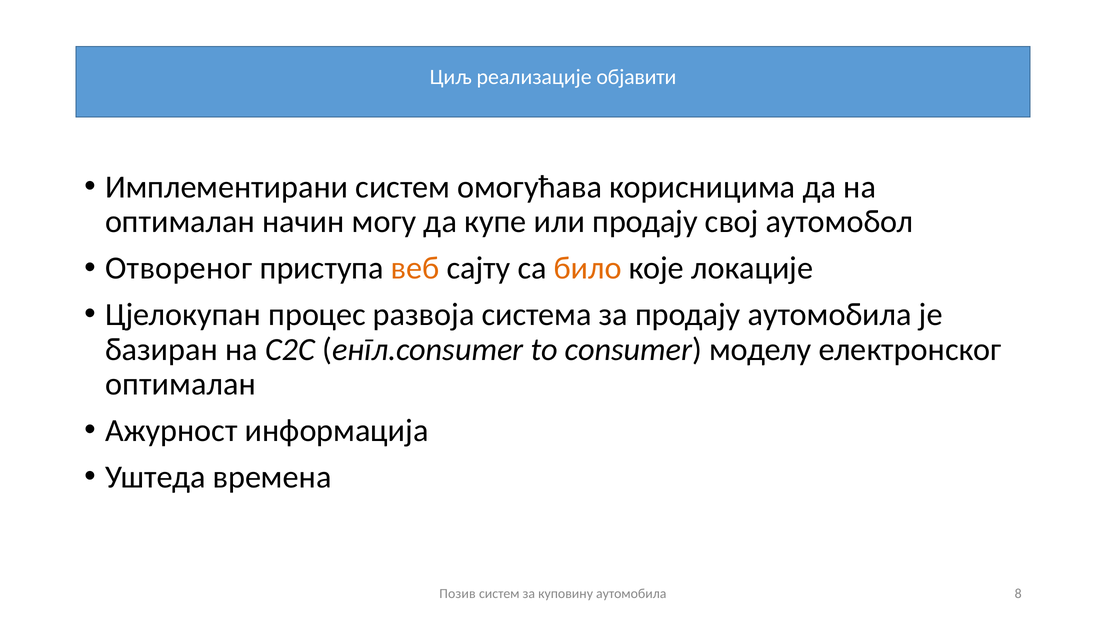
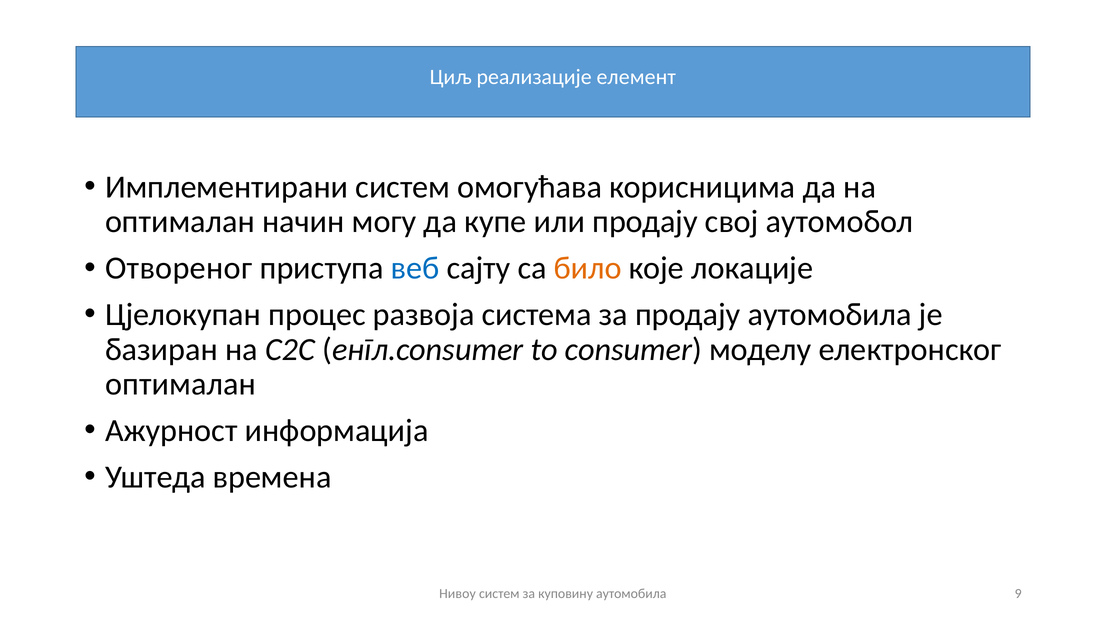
објавити: објавити -> елемент (636, 77)
веб colour: orange -> blue (415, 268)
Позив: Позив -> Нивоу (457, 594)
8: 8 -> 9 (1018, 594)
